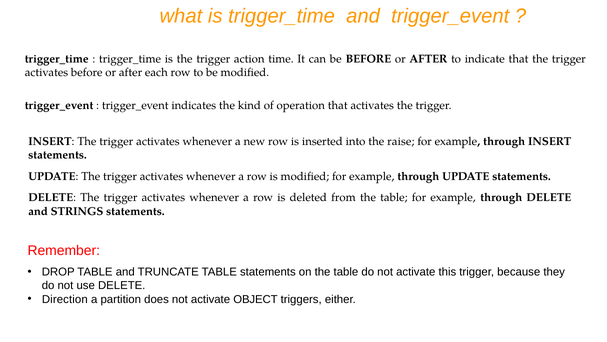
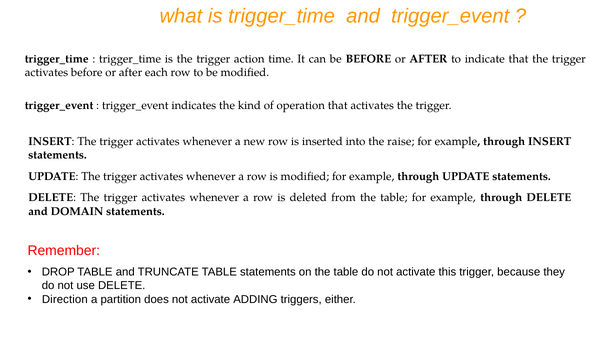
STRINGS: STRINGS -> DOMAIN (77, 211)
OBJECT: OBJECT -> ADDING (255, 299)
